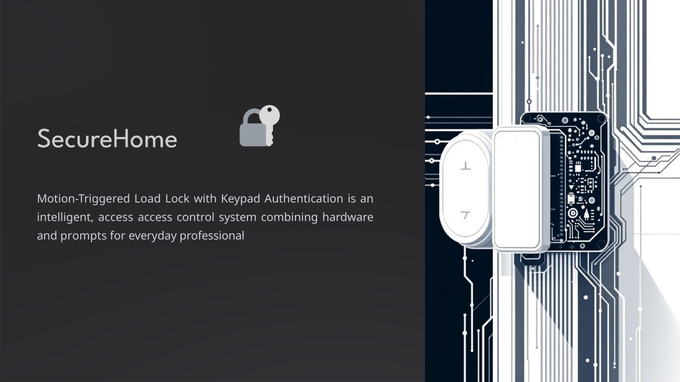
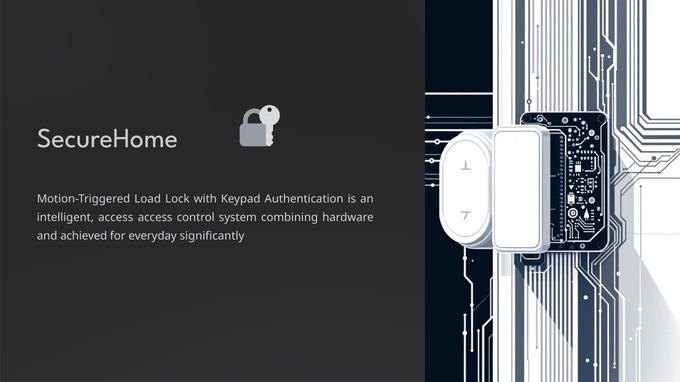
prompts: prompts -> achieved (84, 236)
professional: professional -> significantly (212, 236)
